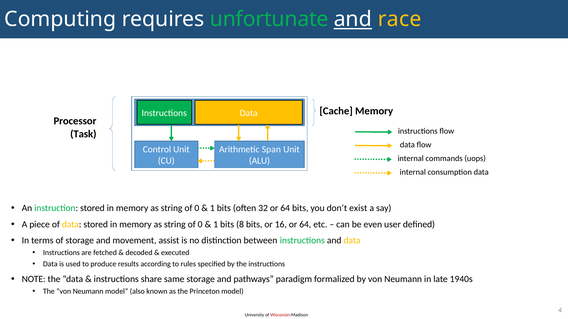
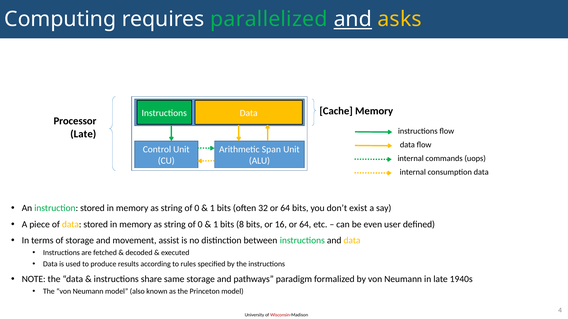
unfortunate: unfortunate -> parallelized (269, 19)
race: race -> asks (400, 19)
Task: Task -> Late (83, 134)
